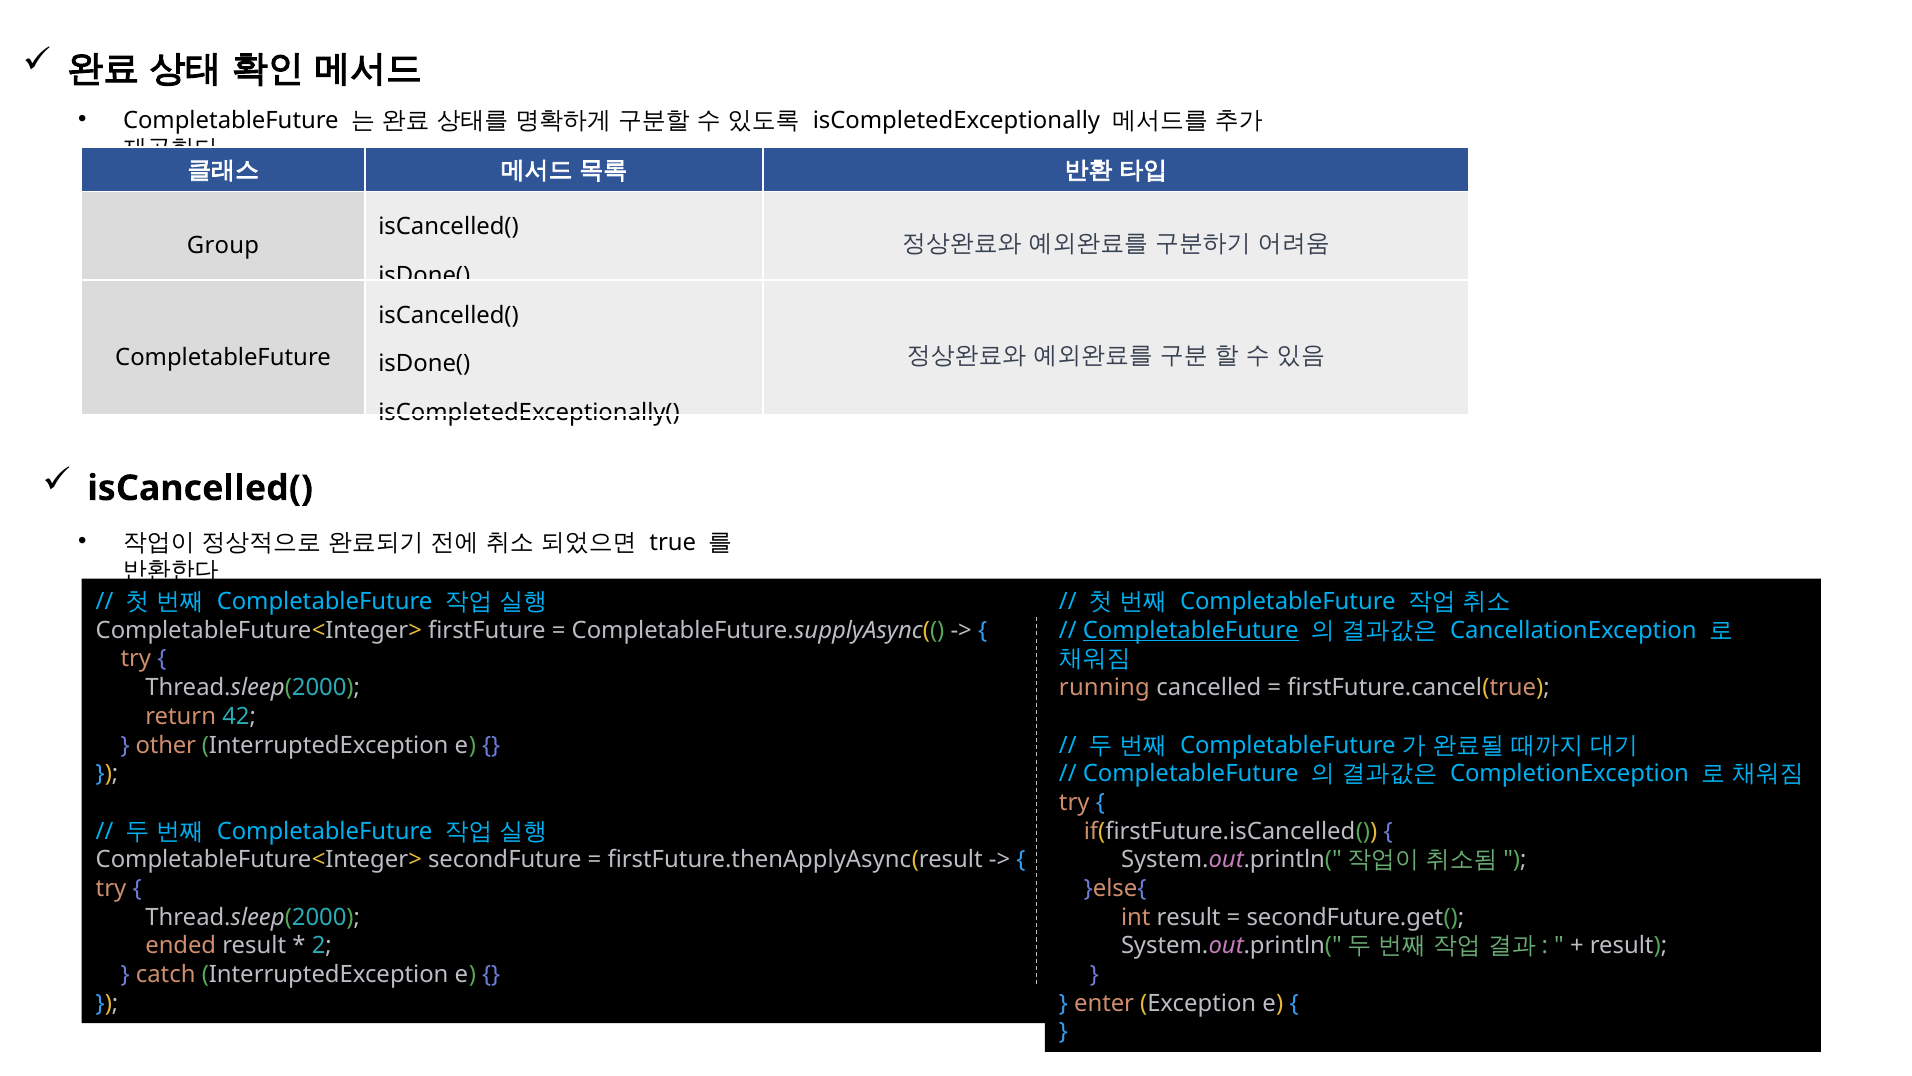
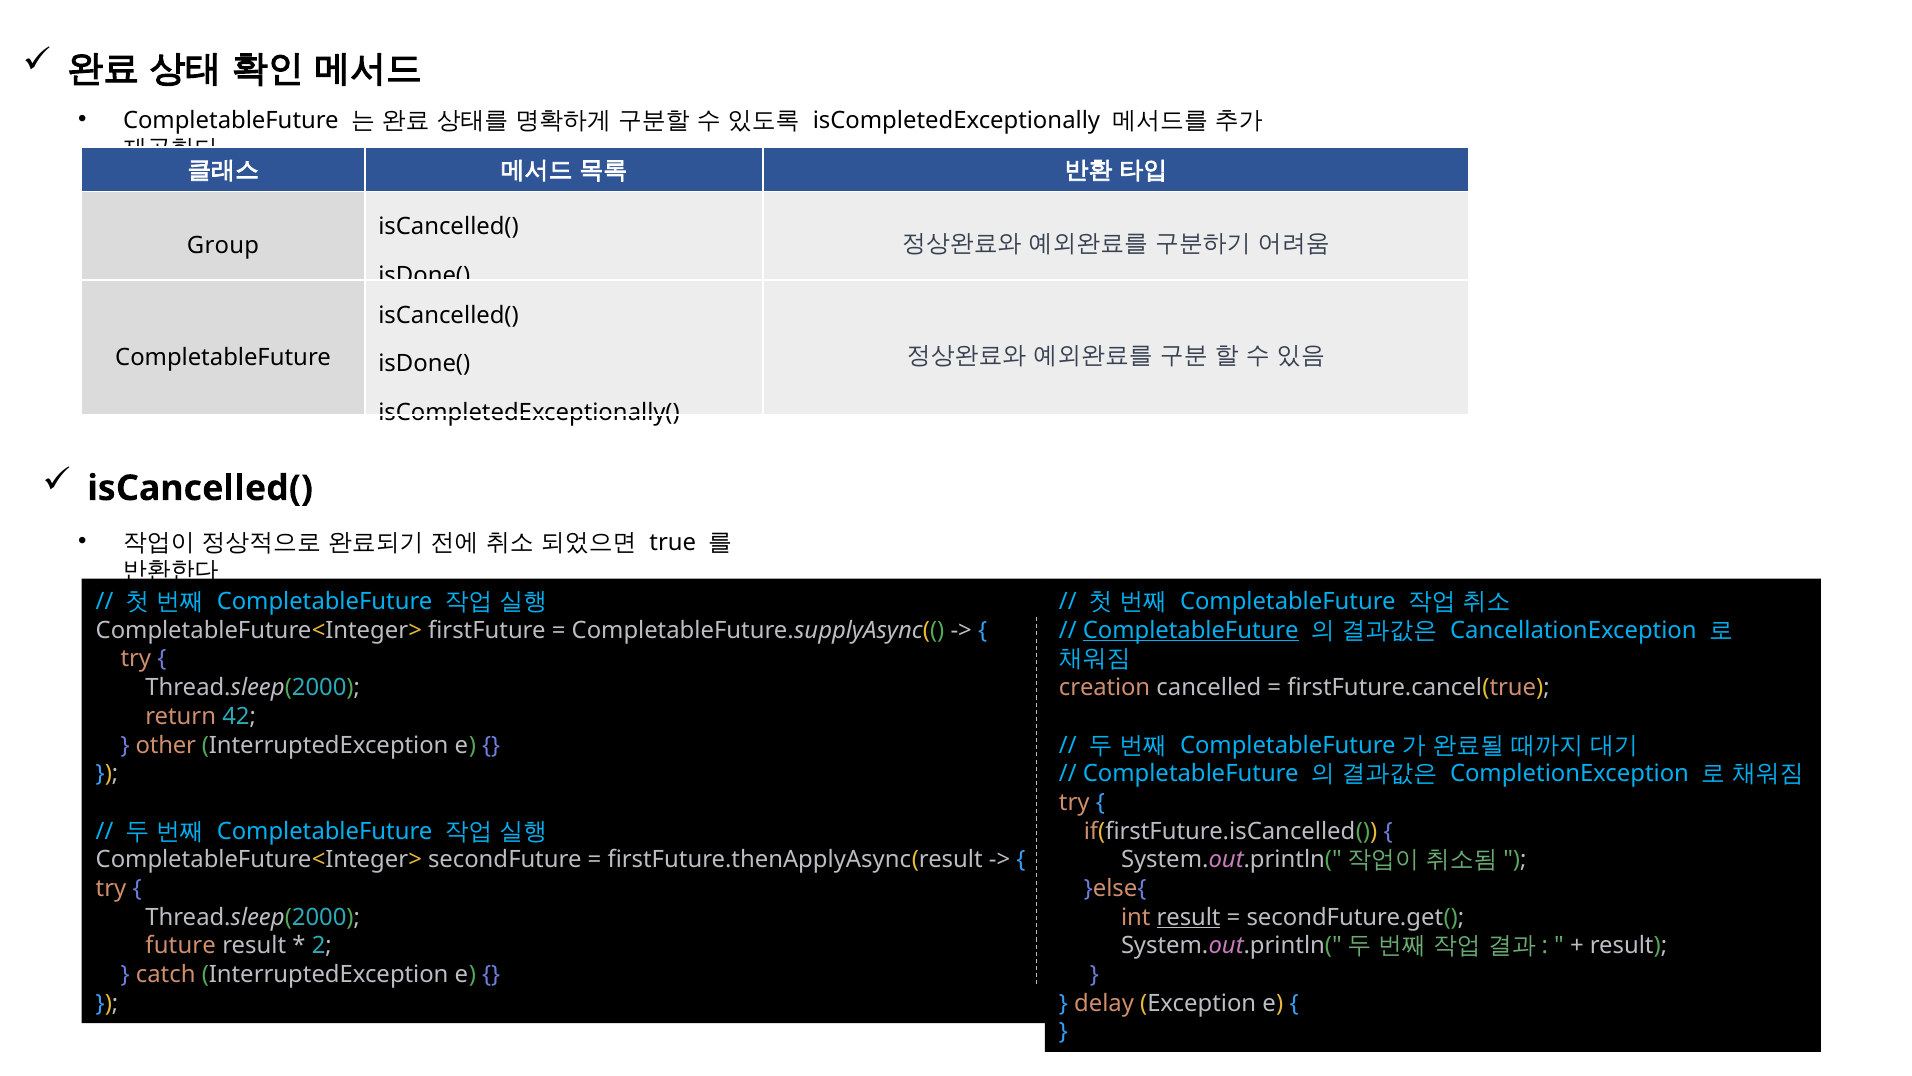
running: running -> creation (1105, 687)
result underline: none -> present (1189, 917)
ended: ended -> future (181, 946)
enter: enter -> delay (1104, 1003)
